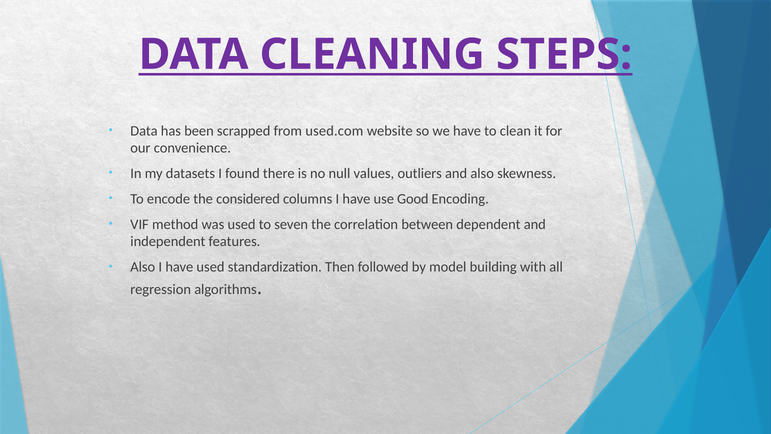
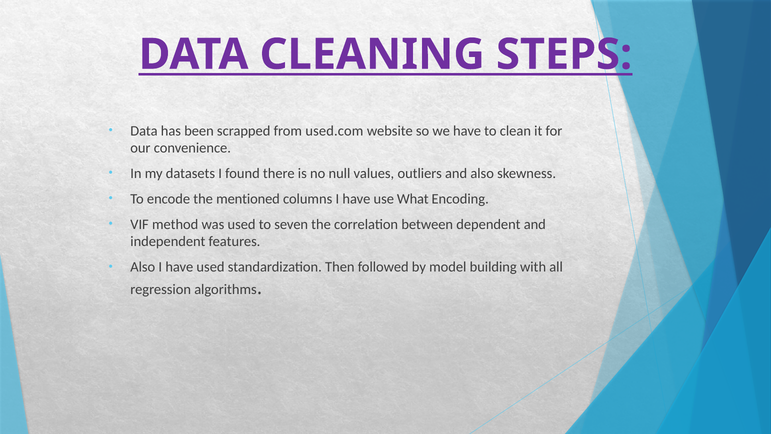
considered: considered -> mentioned (248, 199)
Good: Good -> What (413, 199)
